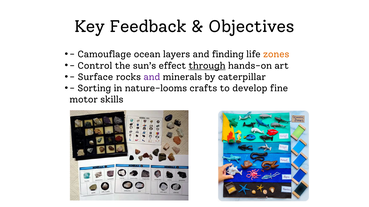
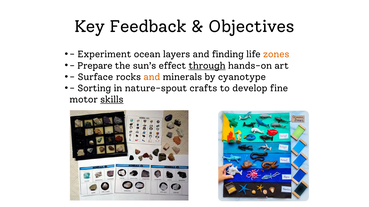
Camouflage: Camouflage -> Experiment (104, 55)
Control: Control -> Prepare (95, 66)
and colour: purple -> orange (152, 77)
caterpillar: caterpillar -> cyanotype (242, 77)
nature-looms: nature-looms -> nature-spout (156, 88)
skills underline: none -> present (112, 100)
